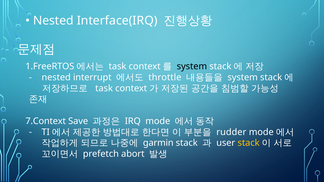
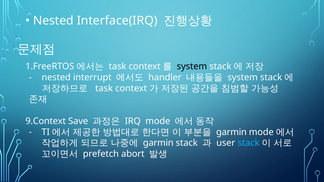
throttle: throttle -> handler (165, 77)
7.Context: 7.Context -> 9.Context (46, 121)
rudder: rudder -> garmin (231, 132)
stack colour: yellow -> light blue (249, 143)
